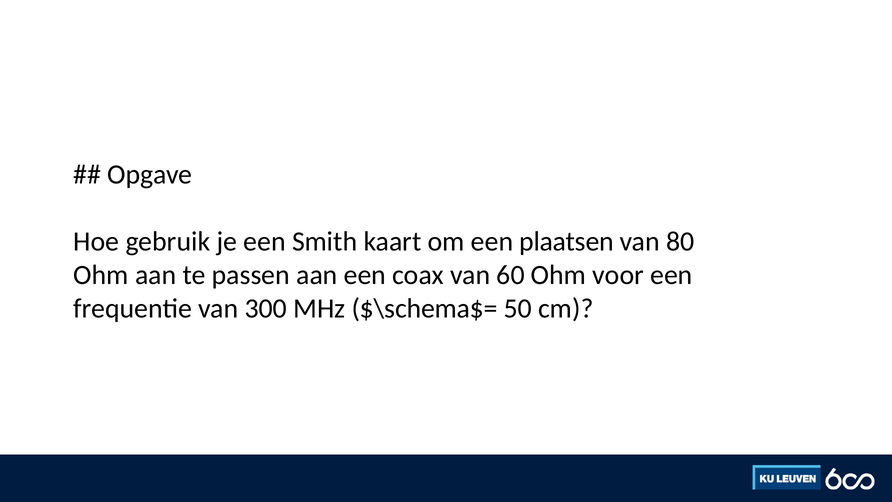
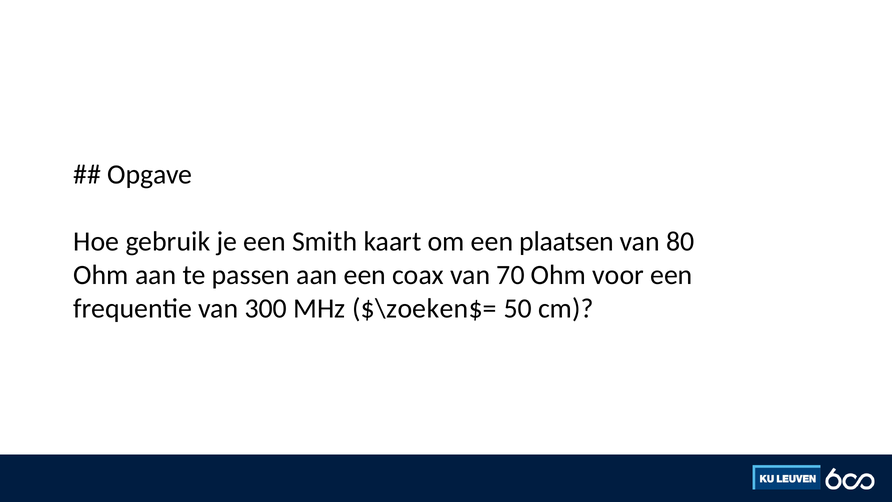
60: 60 -> 70 (511, 275)
$\schema$=: $\schema$= -> $\zoeken$= (424, 308)
